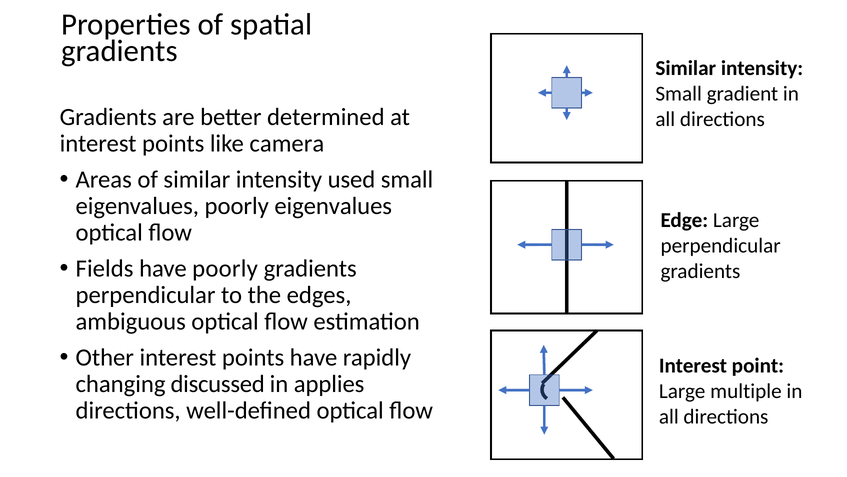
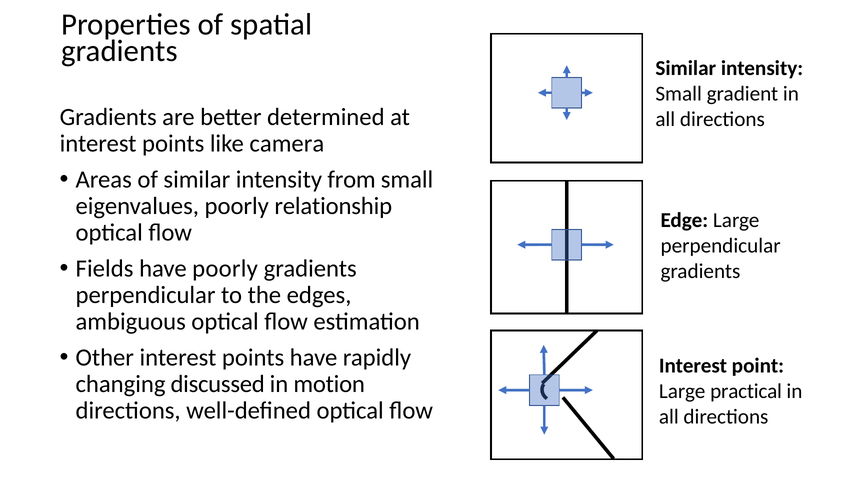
used: used -> from (352, 179)
poorly eigenvalues: eigenvalues -> relationship (333, 206)
applies: applies -> motion (329, 384)
multiple: multiple -> practical (746, 391)
